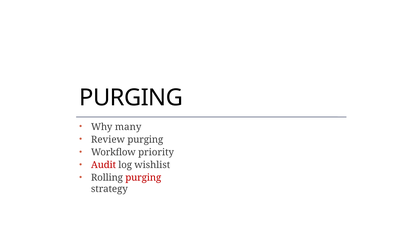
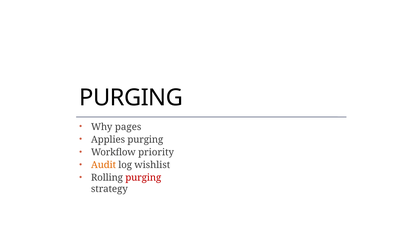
many: many -> pages (128, 127)
Review: Review -> Applies (108, 140)
Audit colour: red -> orange (104, 165)
